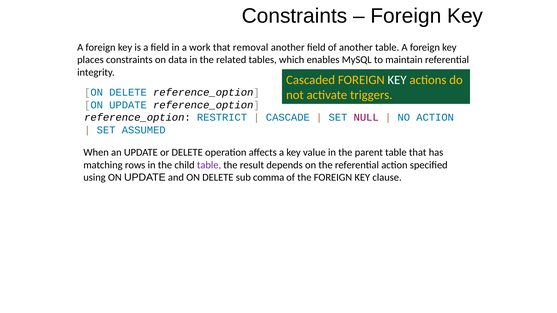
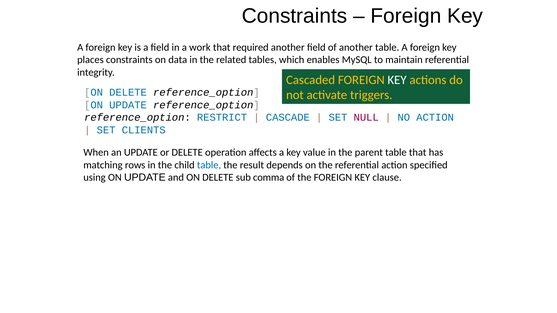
removal: removal -> required (251, 47)
ASSUMED: ASSUMED -> CLIENTS (144, 130)
table colour: purple -> blue (209, 165)
